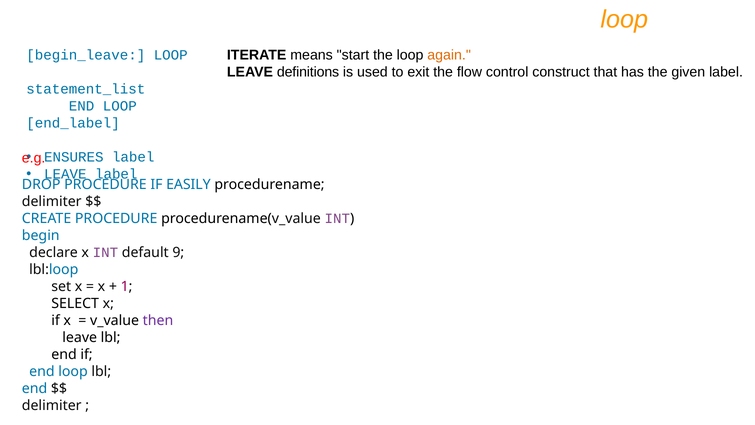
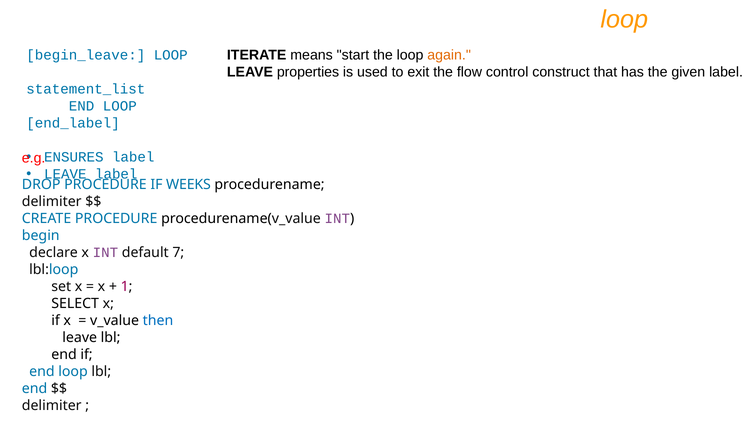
definitions: definitions -> properties (308, 72)
EASILY: EASILY -> WEEKS (188, 184)
9: 9 -> 7 (178, 252)
then colour: purple -> blue (158, 320)
